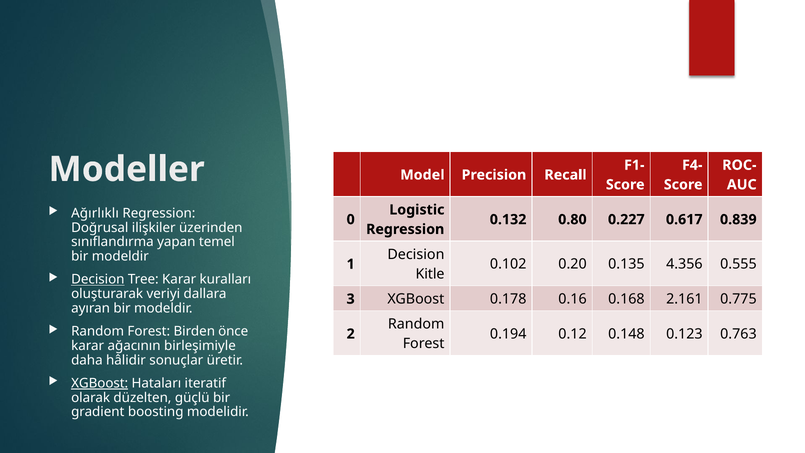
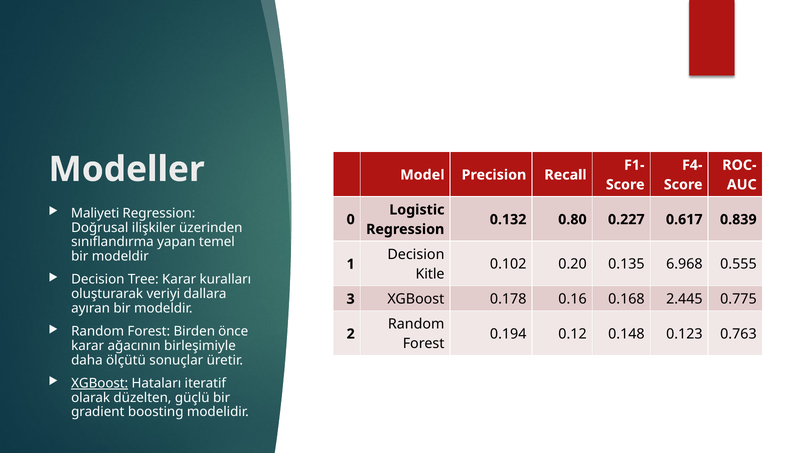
Ağırlıklı: Ağırlıklı -> Maliyeti (95, 213)
4.356: 4.356 -> 6.968 (684, 264)
Decision underline: present -> none (98, 279)
2.161: 2.161 -> 2.445 (684, 299)
hâlidir: hâlidir -> ölçütü (126, 360)
